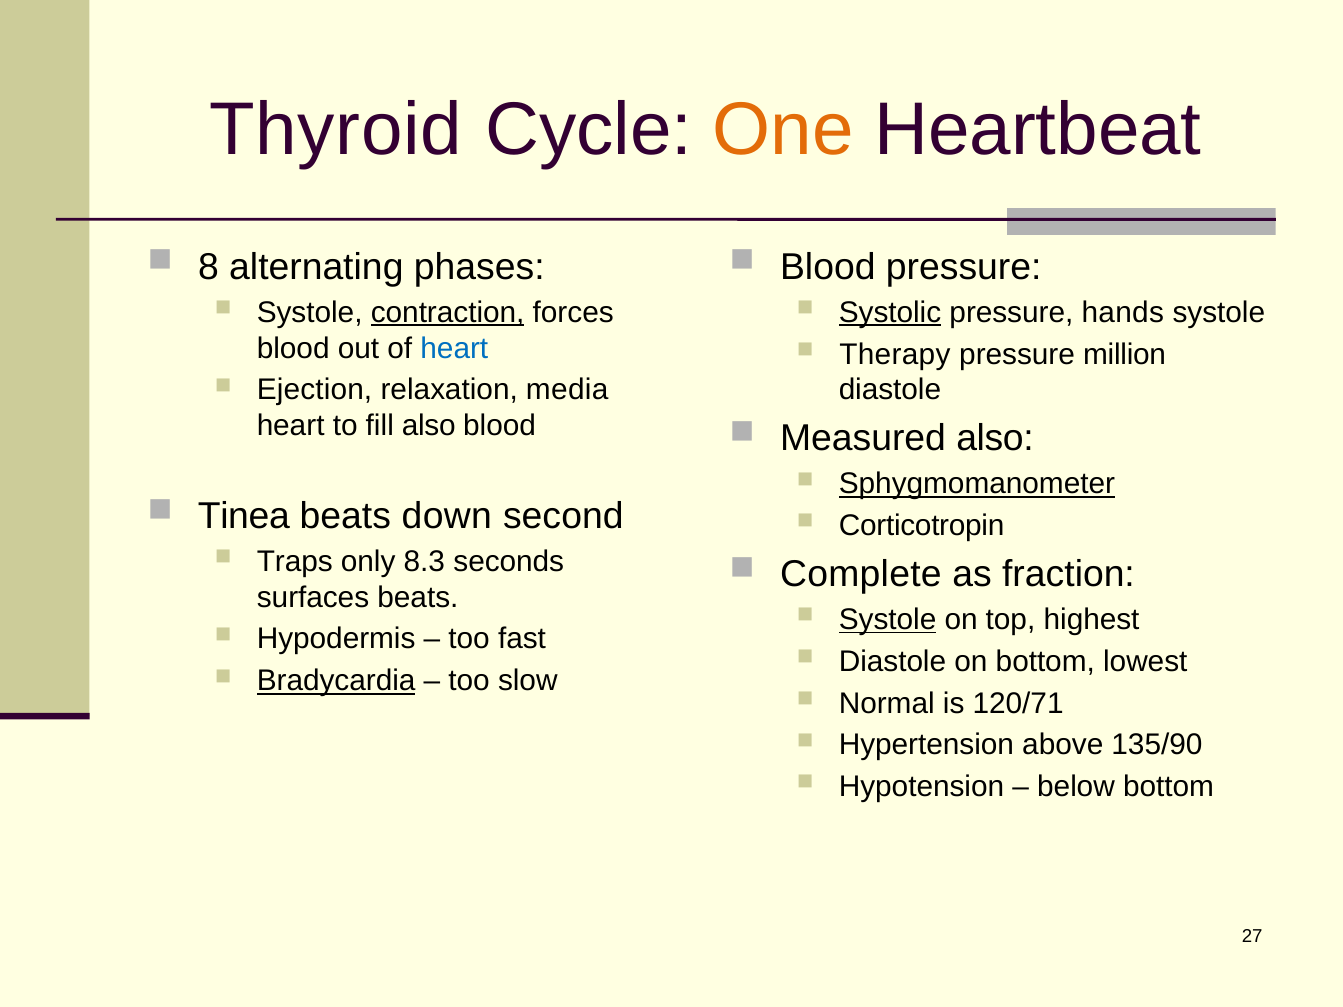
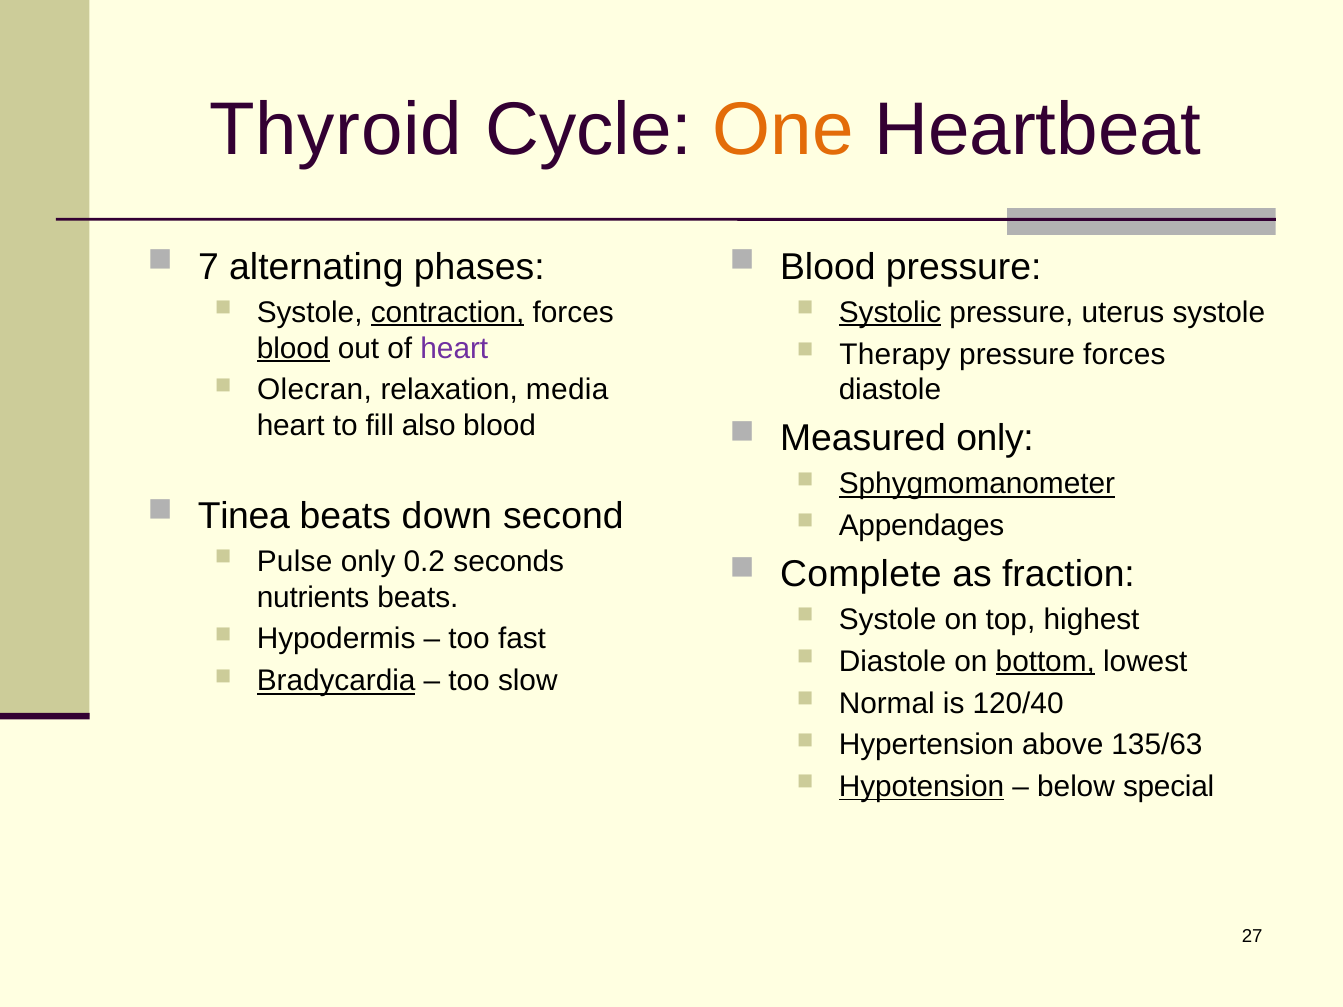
8: 8 -> 7 (208, 267)
hands: hands -> uterus (1123, 312)
blood underline: none -> present (293, 348)
heart colour: blue -> purple (454, 348)
pressure million: million -> forces (1124, 354)
Ejection: Ejection -> Olecran (314, 390)
Measured also: also -> only (995, 438)
Corticotropin: Corticotropin -> Appendages (922, 526)
Traps: Traps -> Pulse (295, 562)
8.3: 8.3 -> 0.2 (424, 562)
surfaces: surfaces -> nutrients (313, 597)
Systole underline: present -> none (888, 620)
bottom underline: none -> present (1045, 662)
120/71: 120/71 -> 120/40 (1018, 703)
135/90: 135/90 -> 135/63 (1157, 745)
Hypotension underline: none -> present (921, 787)
below bottom: bottom -> special (1169, 787)
